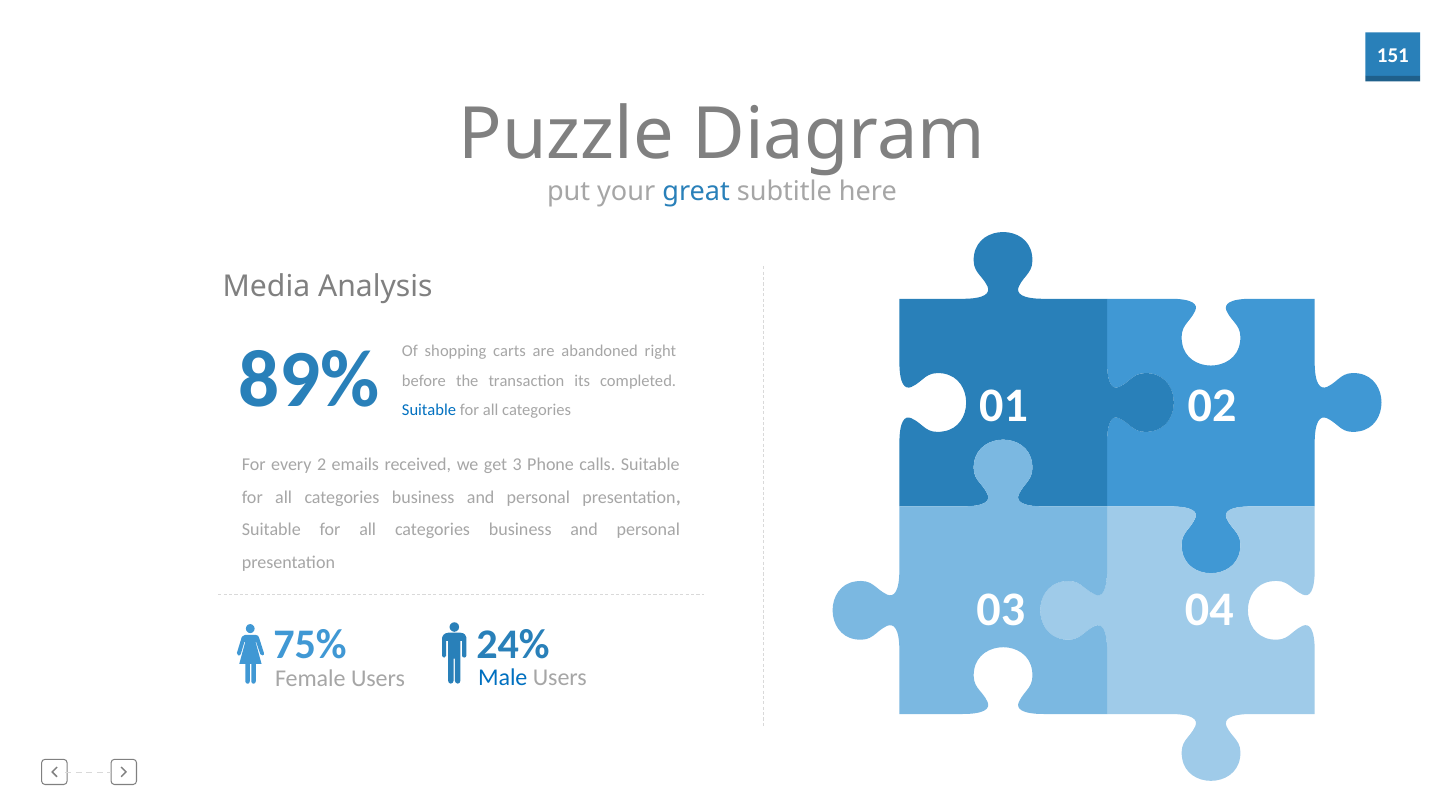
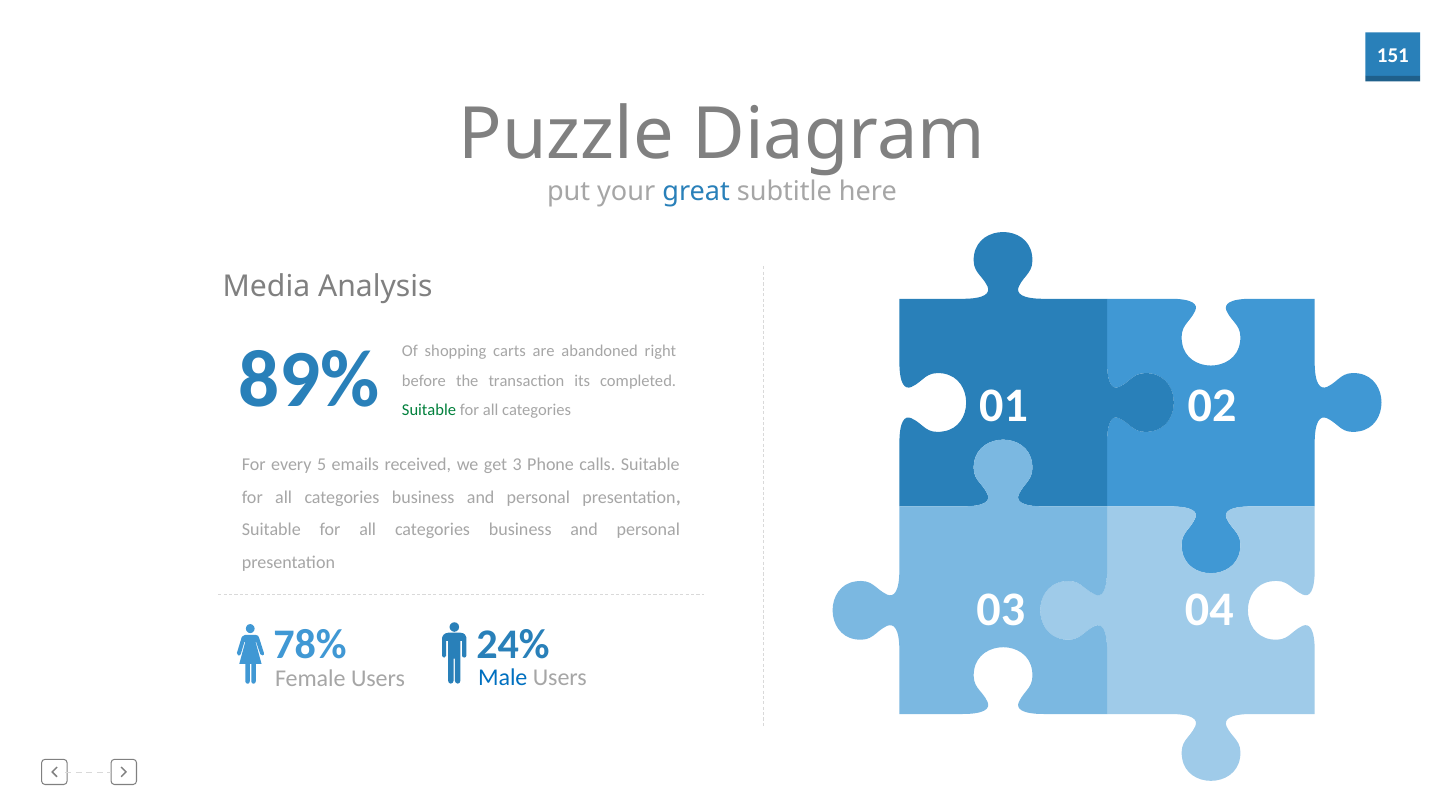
Suitable colour: blue -> green (429, 411)
2: 2 -> 5 (322, 465)
75%: 75% -> 78% (310, 645)
